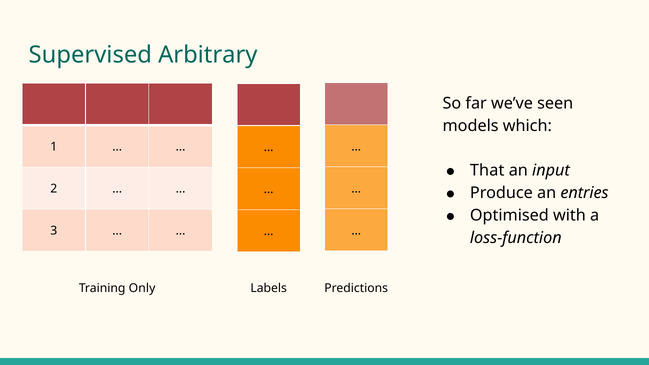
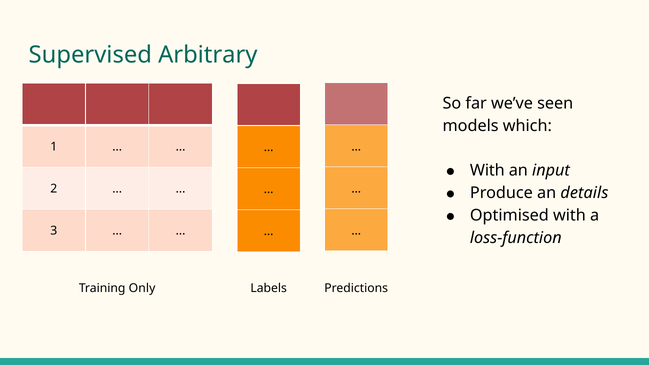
That: That -> With (487, 171)
entries: entries -> details (584, 193)
